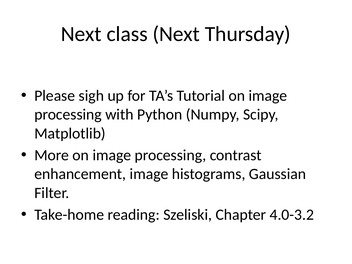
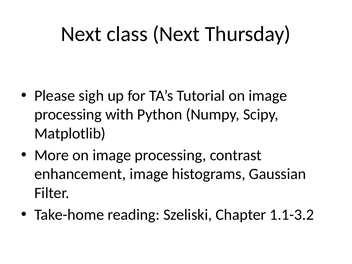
4.0-3.2: 4.0-3.2 -> 1.1-3.2 (292, 215)
